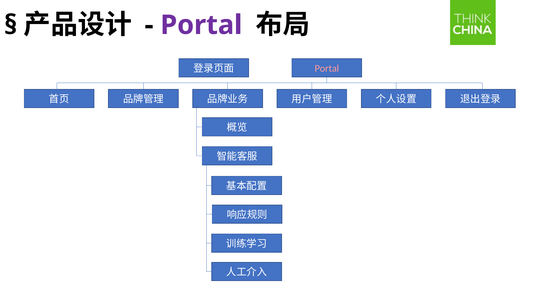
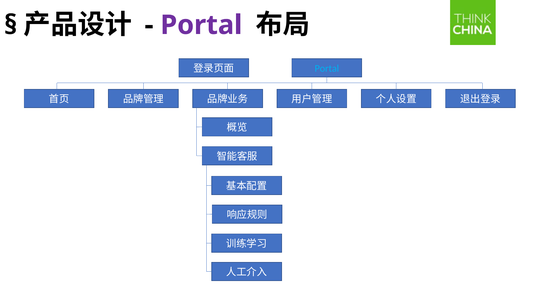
Portal colour: pink -> light blue (327, 68)
